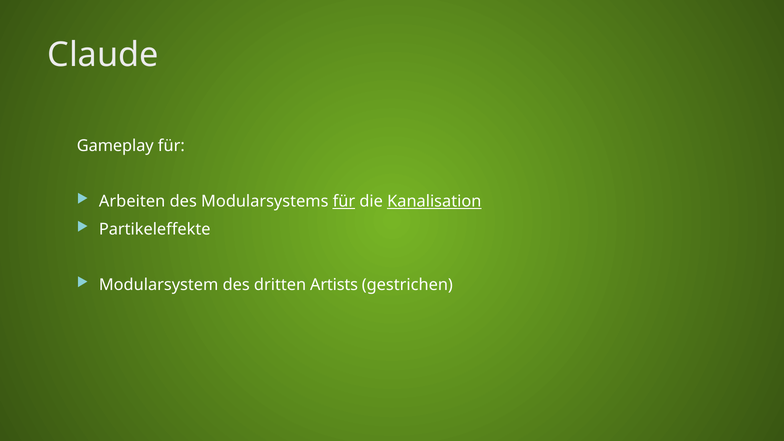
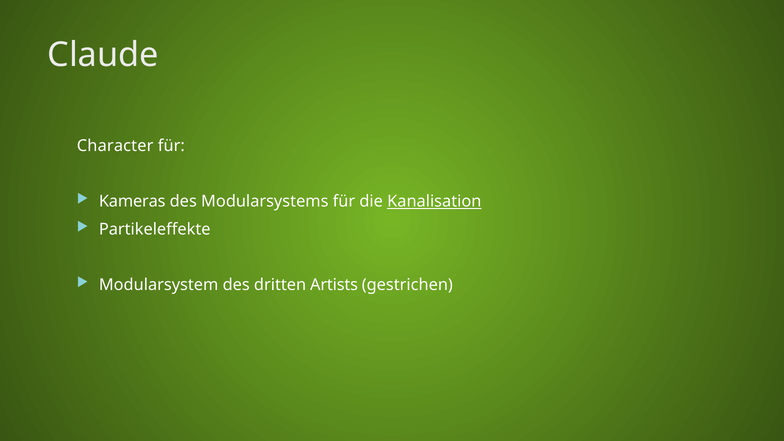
Gameplay: Gameplay -> Character (115, 146)
Arbeiten: Arbeiten -> Kameras (132, 201)
für underline: present -> none (344, 201)
